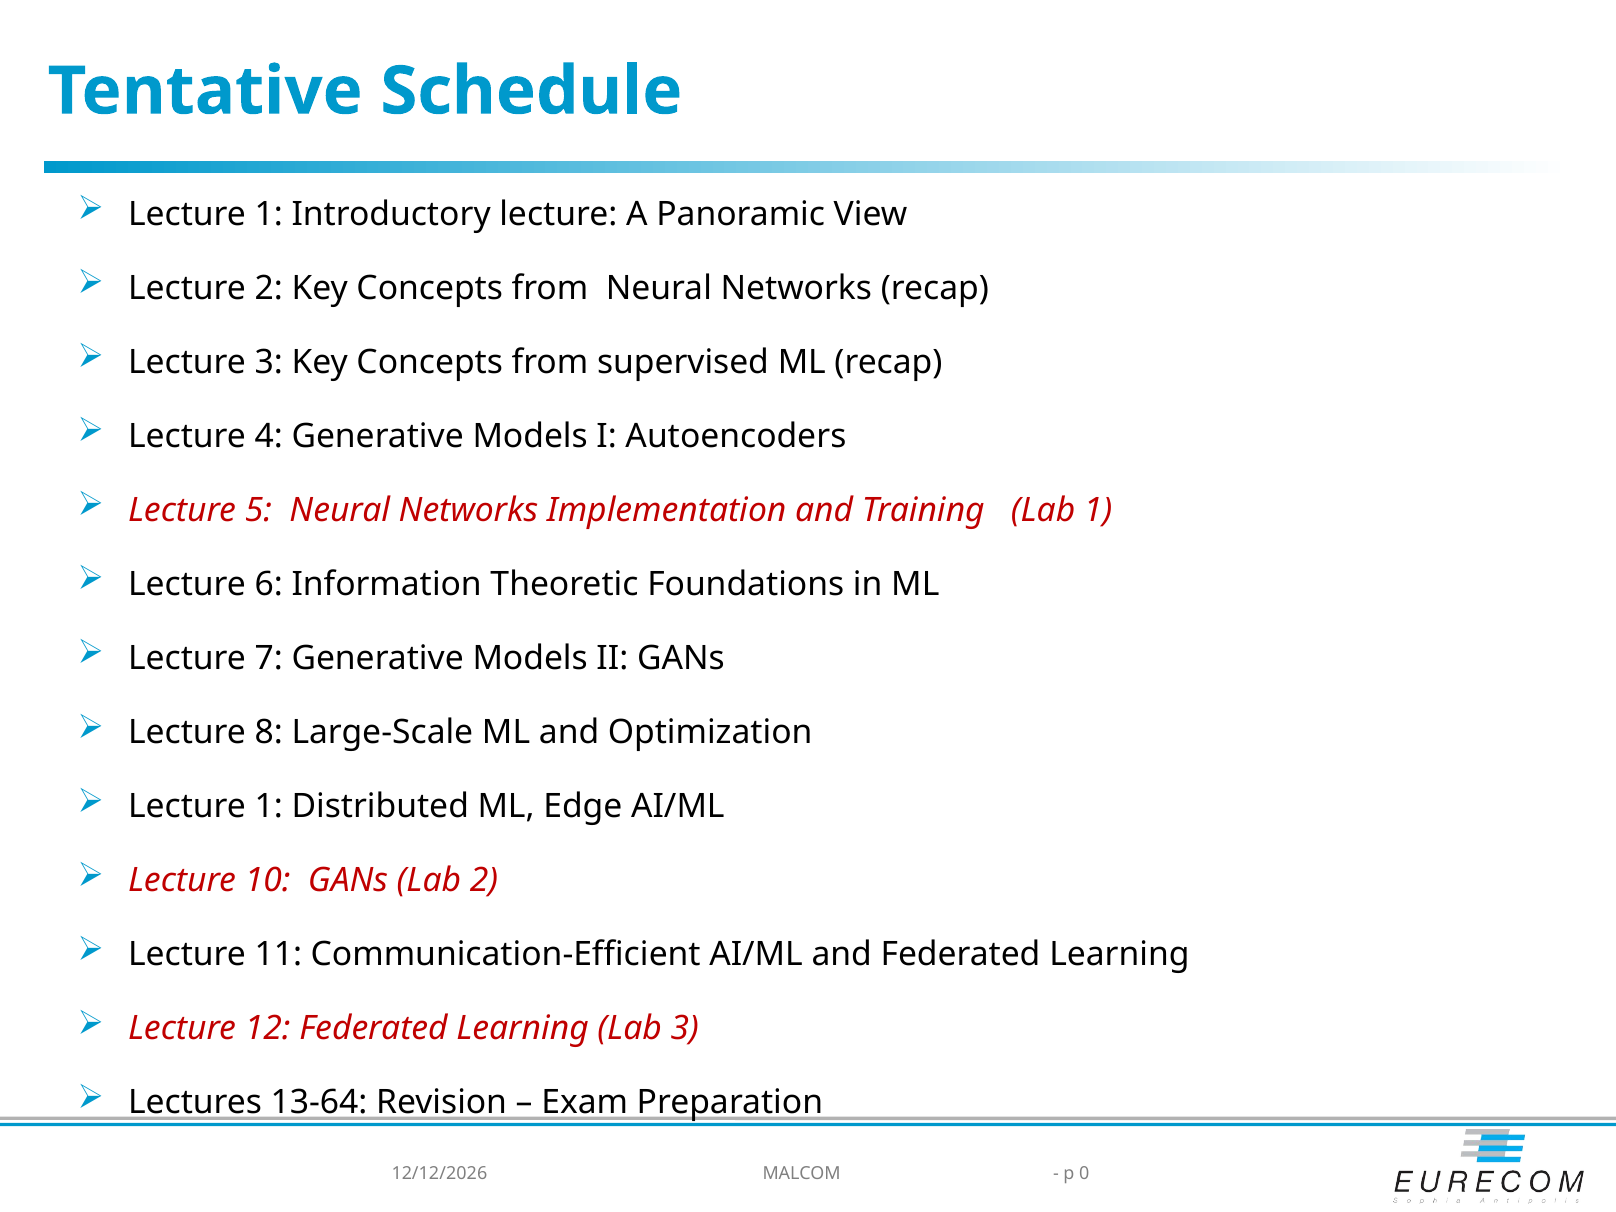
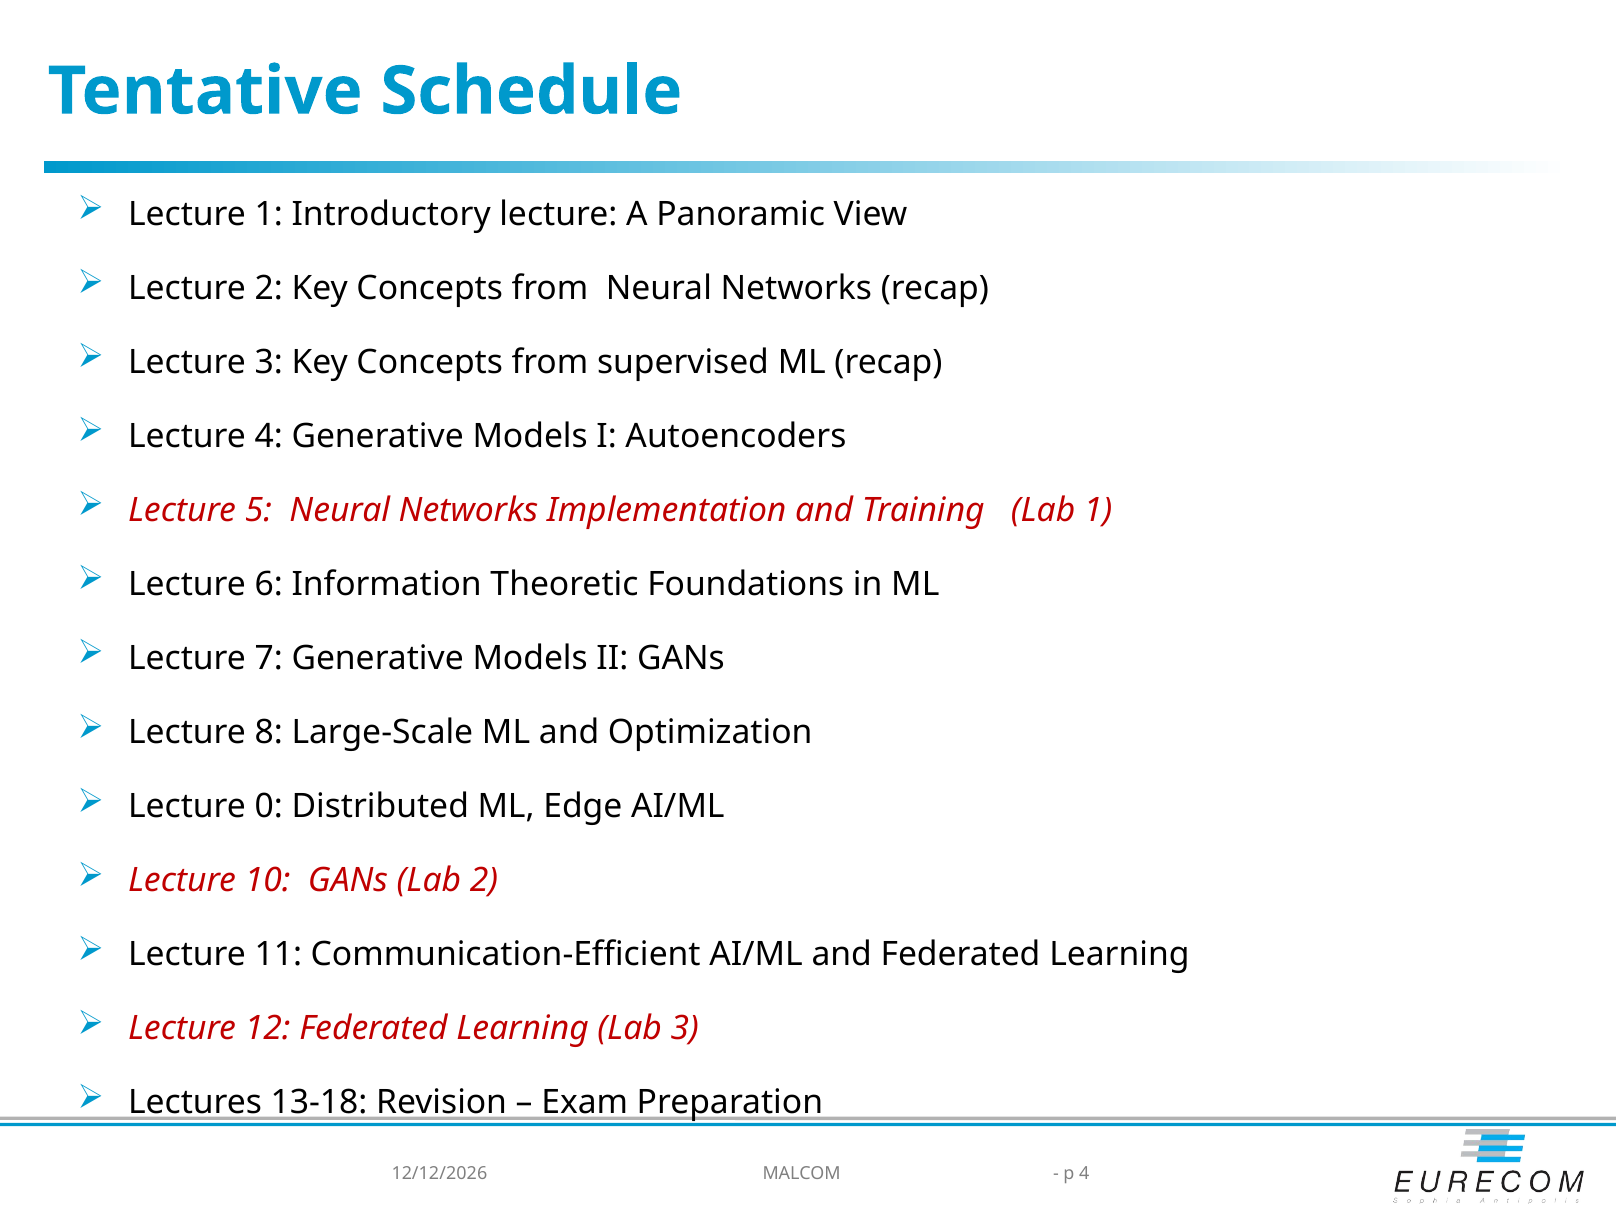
1: 1 -> 0 (269, 806)
13-64: 13-64 -> 13-18 (319, 1103)
p 0: 0 -> 4 (1084, 1173)
